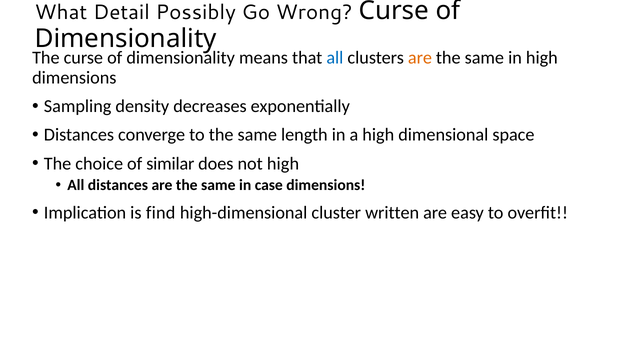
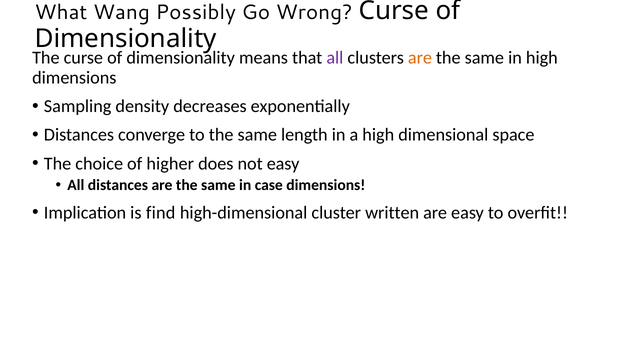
Detail: Detail -> Wang (121, 12)
all colour: blue -> purple (335, 58)
similar: similar -> higher (170, 164)
not high: high -> easy (283, 164)
